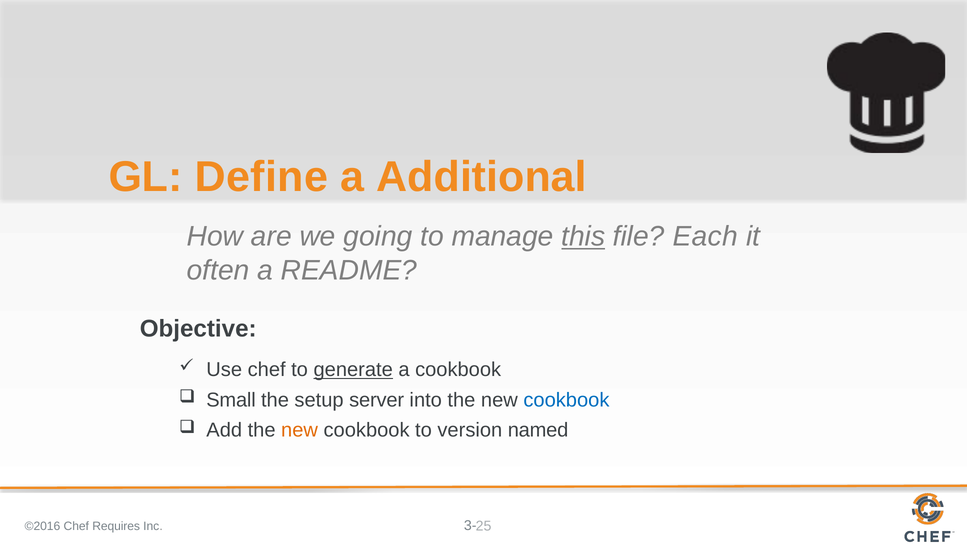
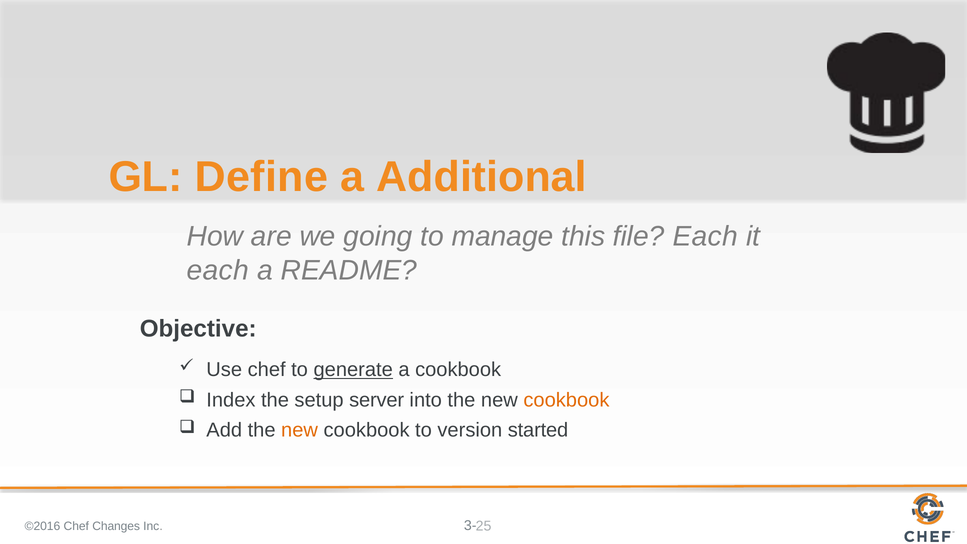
this underline: present -> none (583, 236)
often: often -> each (218, 270)
Small: Small -> Index (231, 400)
cookbook colour: blue -> orange (566, 400)
named: named -> started (538, 430)
Requires: Requires -> Changes (116, 526)
